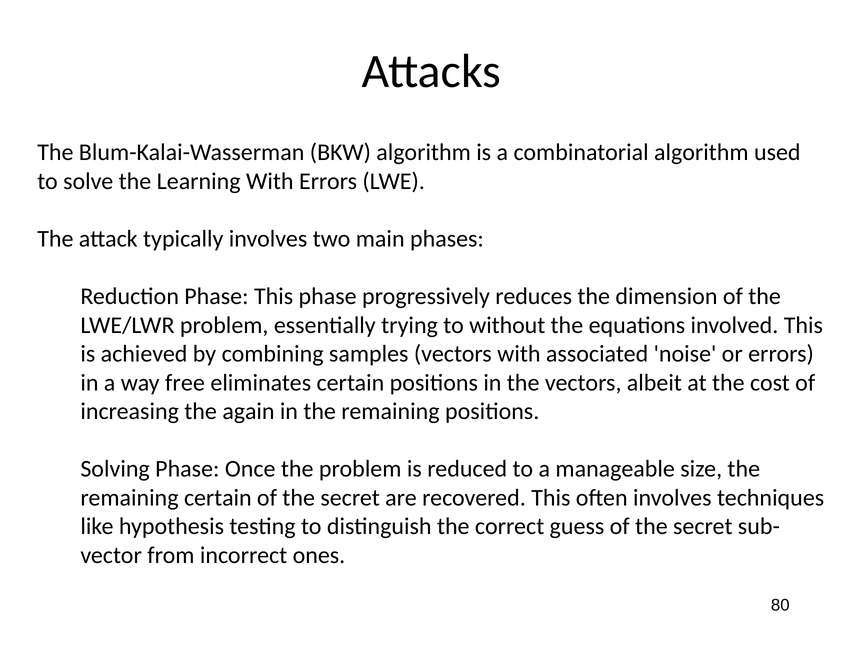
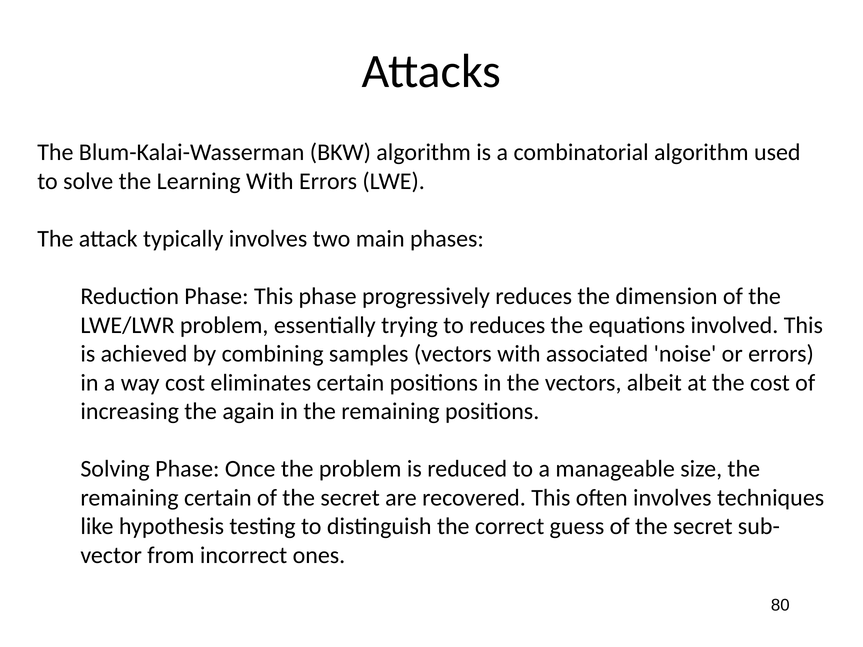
to without: without -> reduces (507, 325)
way free: free -> cost (185, 383)
